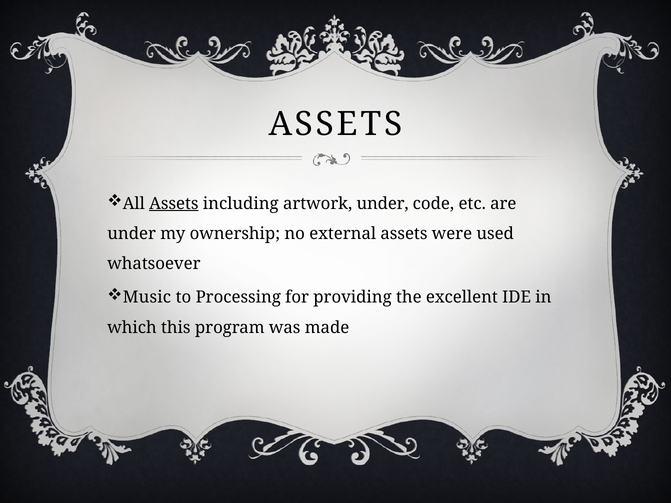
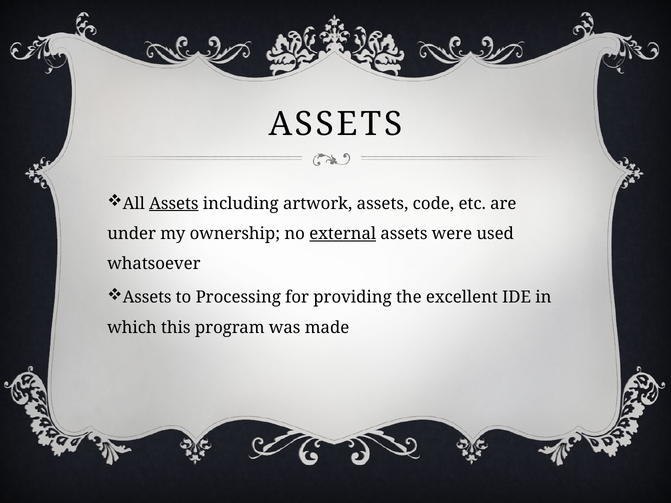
artwork under: under -> assets (382, 204)
external underline: none -> present (343, 234)
Music: Music -> Assets (147, 298)
